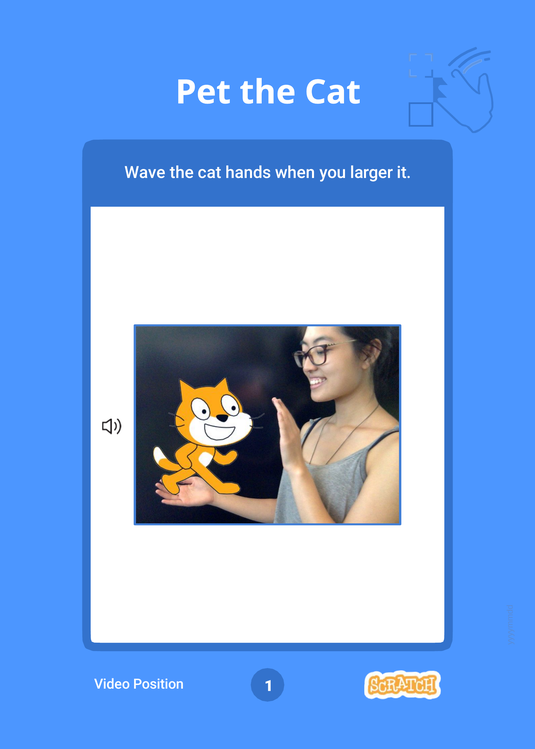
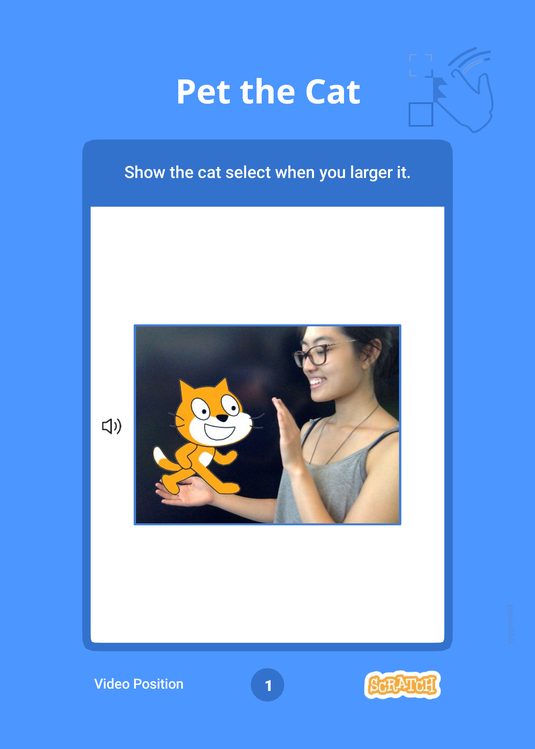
Wave: Wave -> Show (145, 173)
hands: hands -> select (248, 173)
